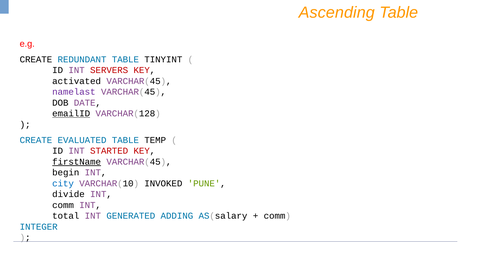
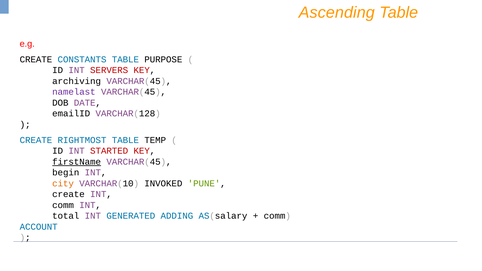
REDUNDANT: REDUNDANT -> CONSTANTS (82, 59)
TINYINT: TINYINT -> PURPOSE (163, 59)
activated: activated -> archiving (77, 81)
emailID underline: present -> none (71, 114)
EVALUATED: EVALUATED -> RIGHTMOST (82, 140)
city colour: blue -> orange (63, 184)
divide: divide -> create (68, 194)
INTEGER: INTEGER -> ACCOUNT (39, 227)
